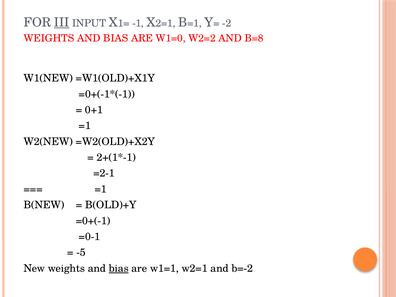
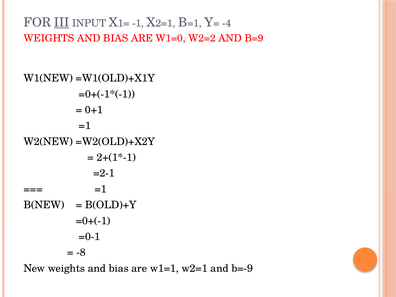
-2: -2 -> -4 (227, 23)
B=8: B=8 -> B=9 (254, 38)
-5: -5 -> -8 (81, 252)
bias underline: present -> none (119, 268)
b=-2: b=-2 -> b=-9 (242, 268)
